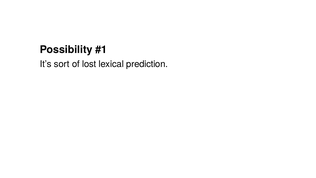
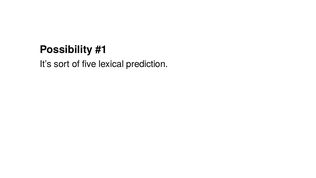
lost: lost -> five (89, 64)
